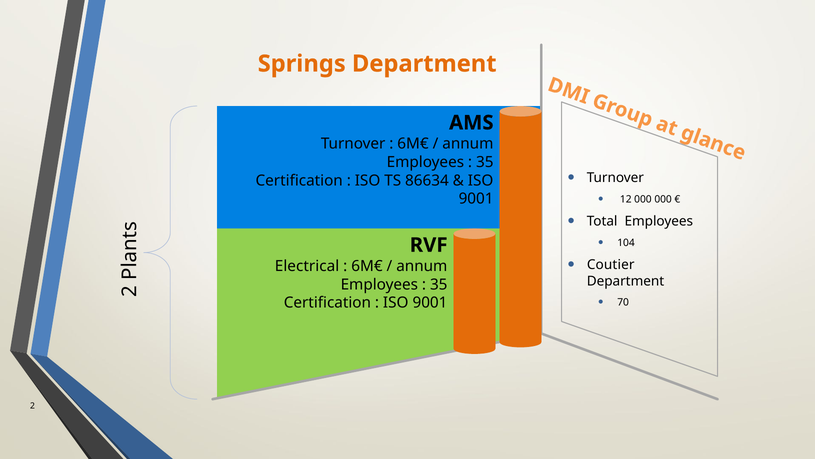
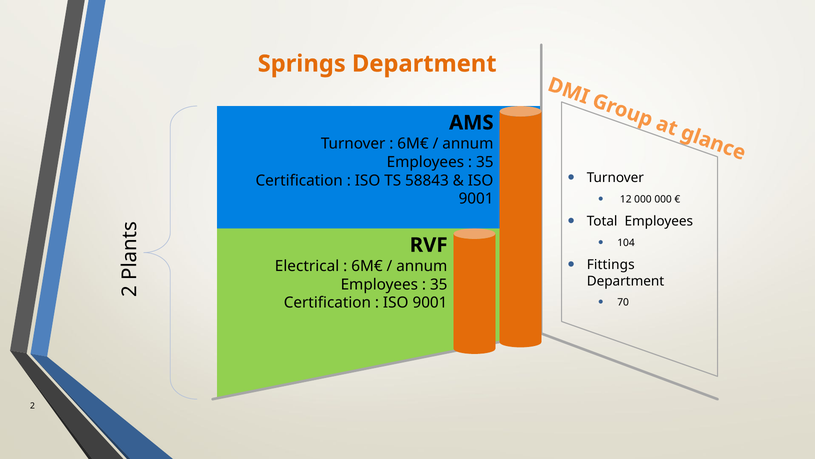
86634: 86634 -> 58843 (427, 180)
Coutier: Coutier -> Fittings (611, 265)
